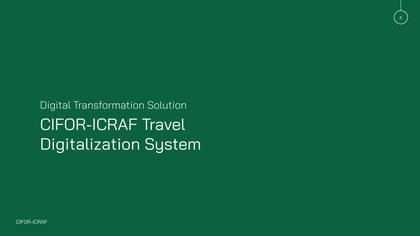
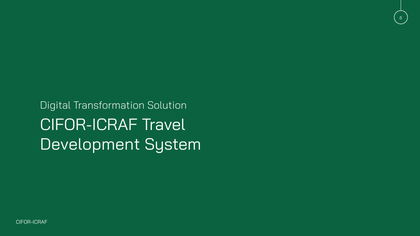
Digitalization: Digitalization -> Development (90, 145)
